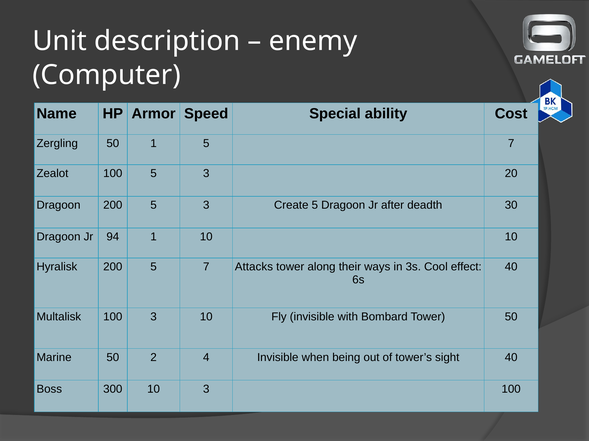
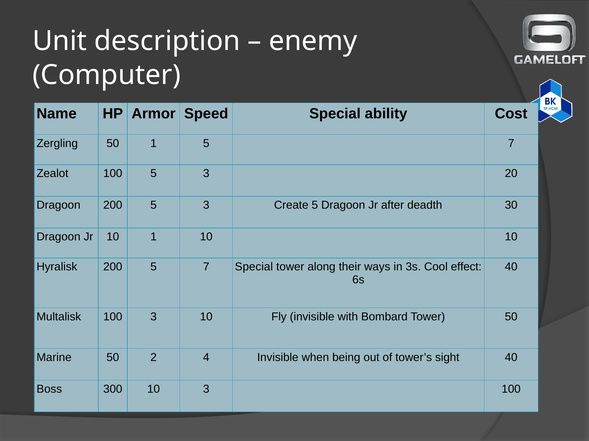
Jr 94: 94 -> 10 (113, 237)
7 Attacks: Attacks -> Special (254, 267)
